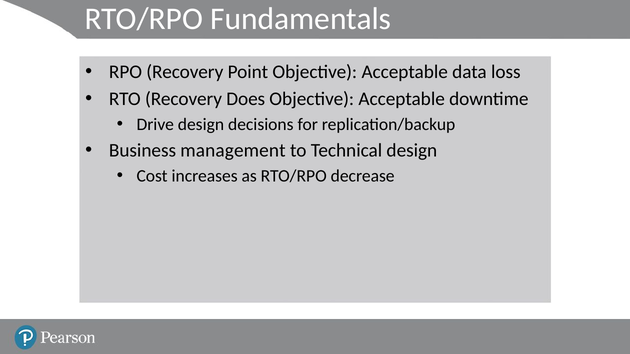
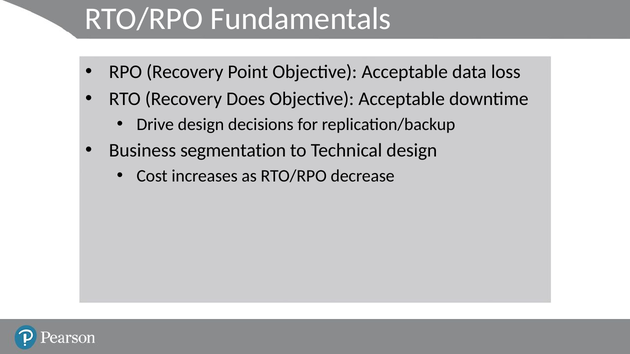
management: management -> segmentation (233, 151)
